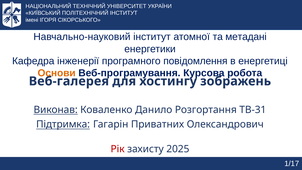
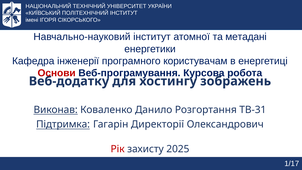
повідомлення: повідомлення -> користувачам (195, 61)
Основи colour: orange -> red (57, 73)
Веб-галерея: Веб-галерея -> Веб-додатку (69, 81)
Приватних: Приватних -> Директорії (157, 124)
